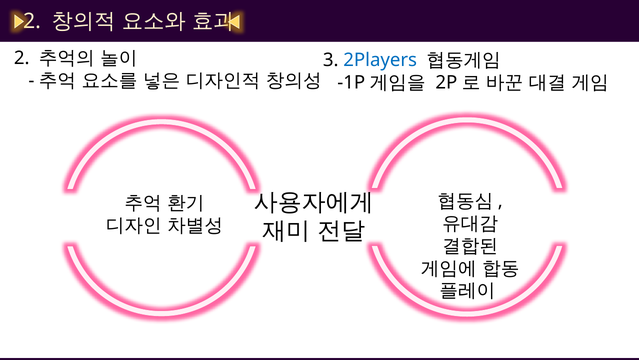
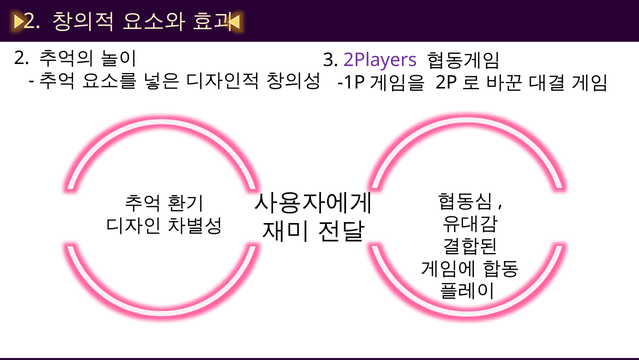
2Players colour: blue -> purple (380, 60)
